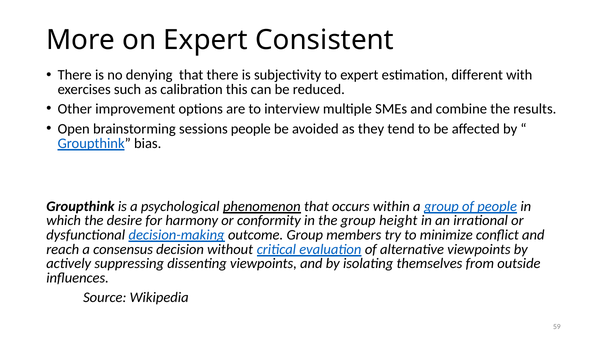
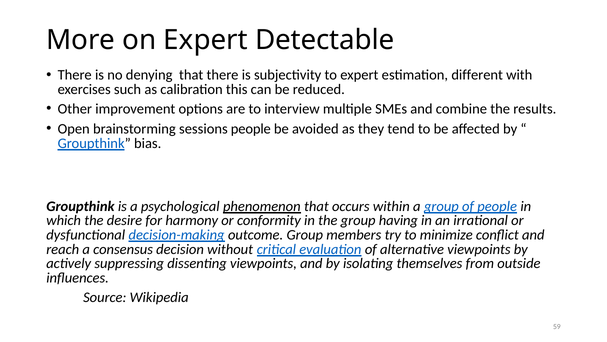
Consistent: Consistent -> Detectable (325, 40)
height: height -> having (398, 220)
